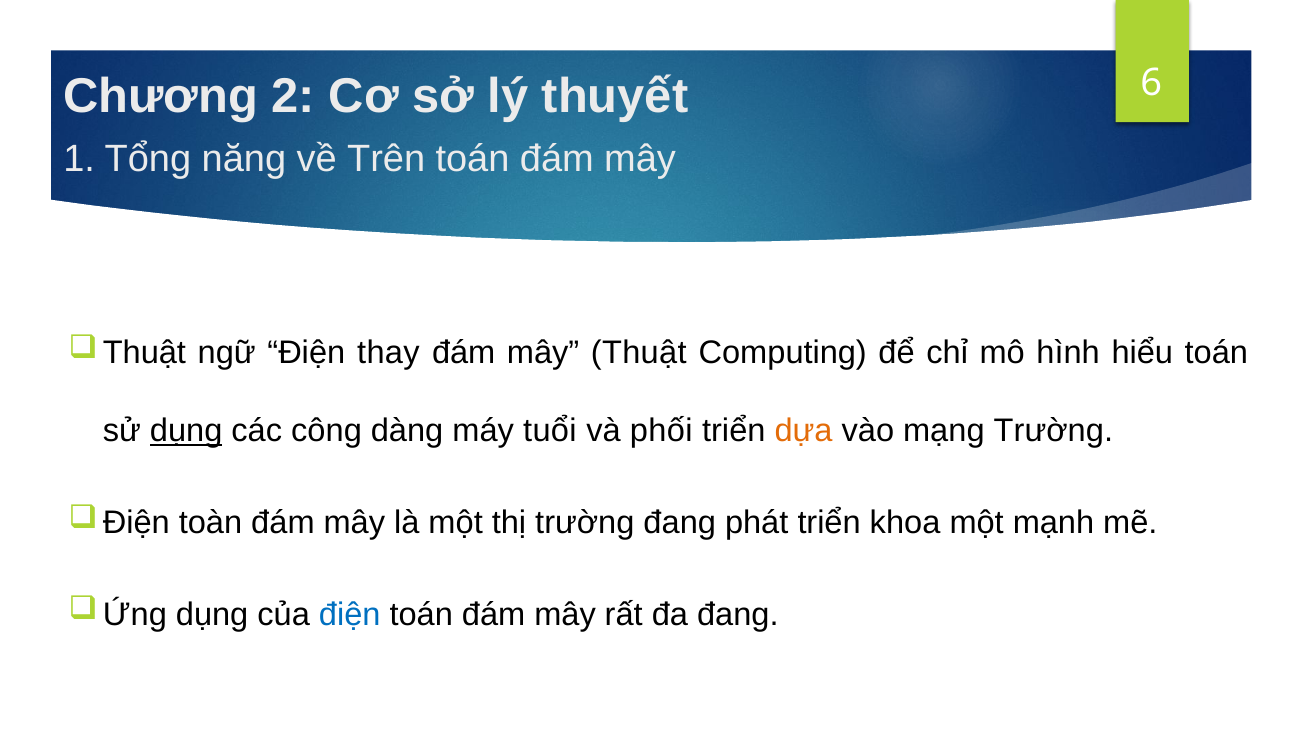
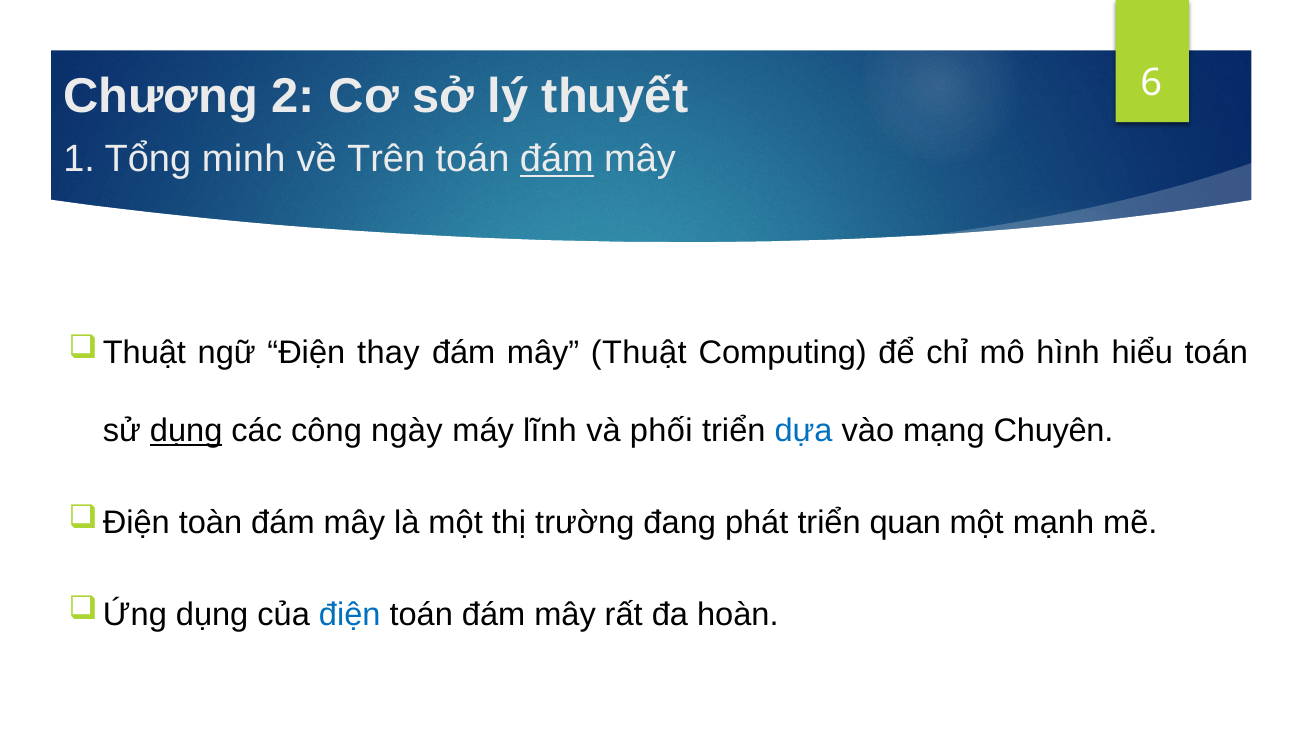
năng: năng -> minh (244, 159)
đám underline: none -> present (557, 159)
dàng: dàng -> ngày (407, 431)
tuổi: tuổi -> lĩnh (550, 431)
dựa colour: orange -> blue (804, 431)
mạng Trường: Trường -> Chuyên (1054, 431)
khoa: khoa -> quan (905, 523)
đa đang: đang -> hoàn (738, 614)
